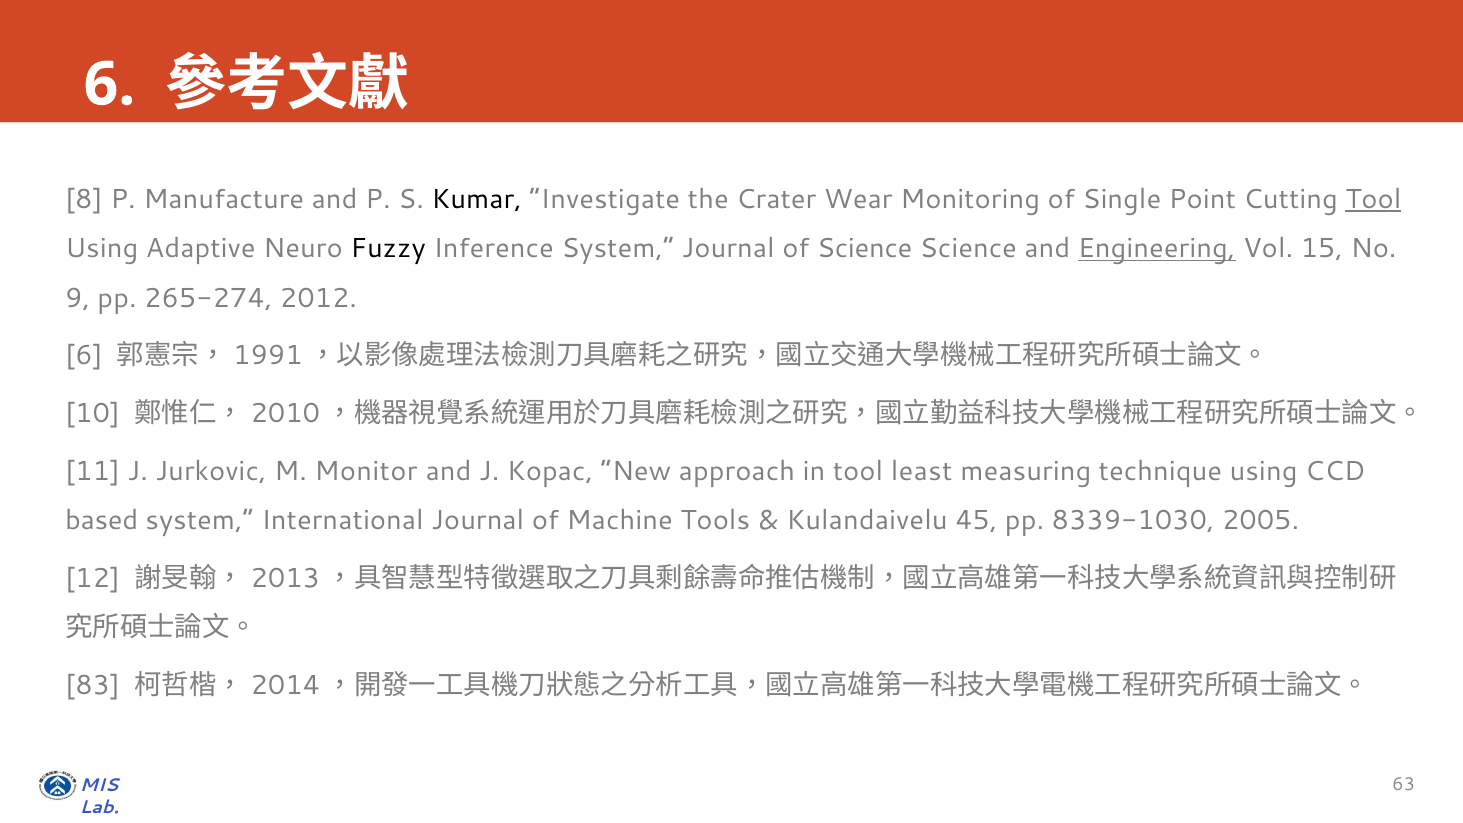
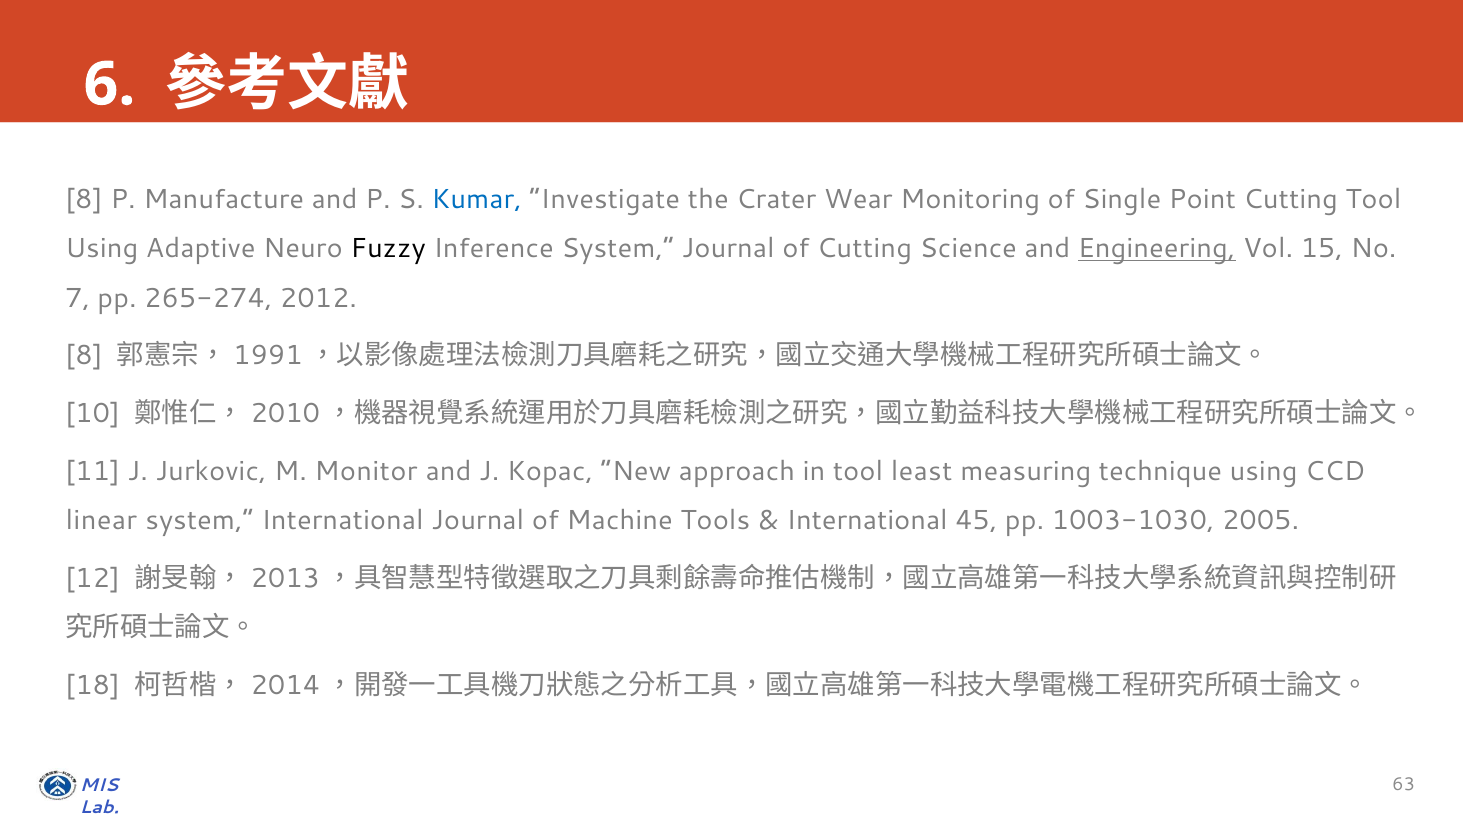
Kumar colour: black -> blue (477, 199)
Tool underline: present -> none (1373, 199)
of Science: Science -> Cutting (864, 249)
9: 9 -> 7 (78, 298)
6: 6 -> 8 (84, 356)
based: based -> linear (101, 520)
Kulandaivelu: Kulandaivelu -> International (867, 520)
8339-1030: 8339-1030 -> 1003-1030 (1133, 520)
83: 83 -> 18 (93, 685)
